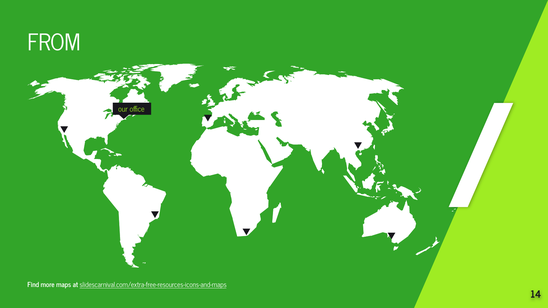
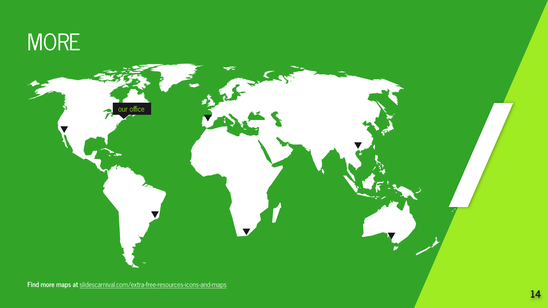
FROM: FROM -> MORE (54, 43)
